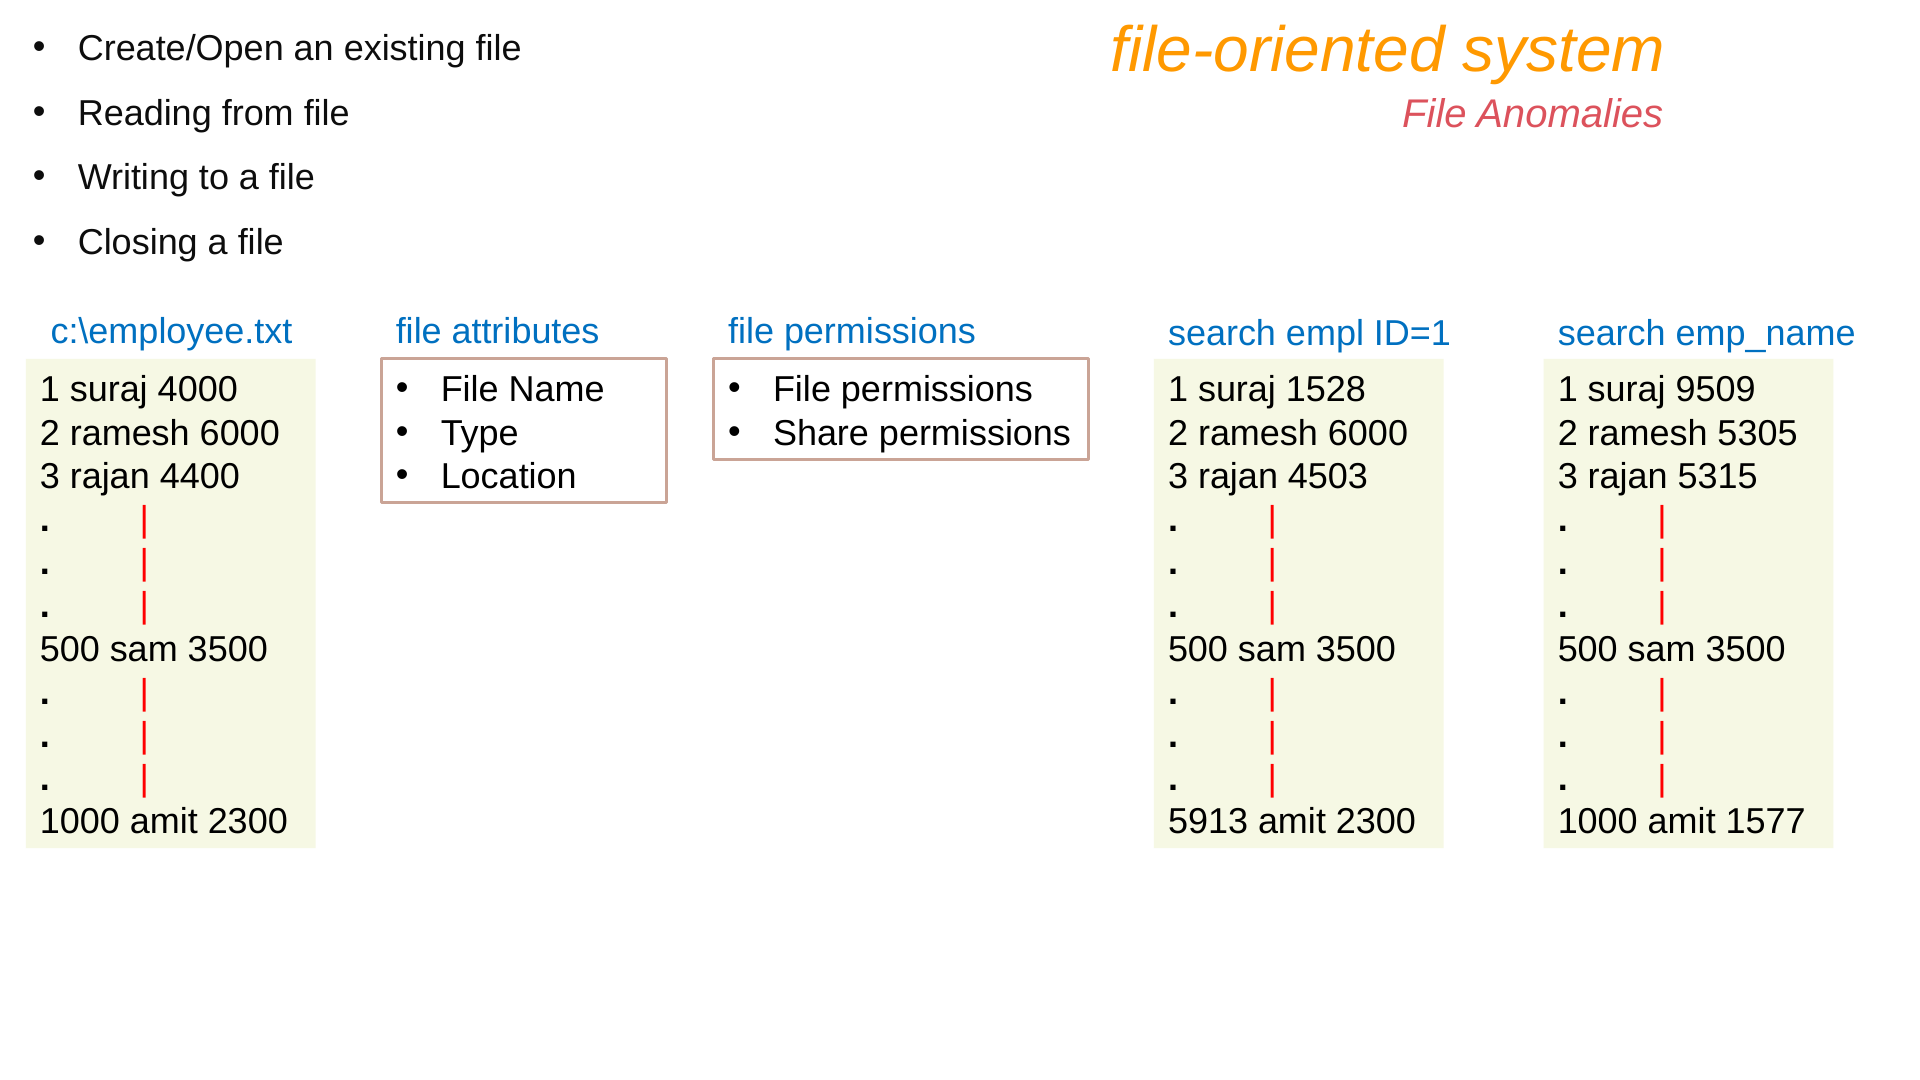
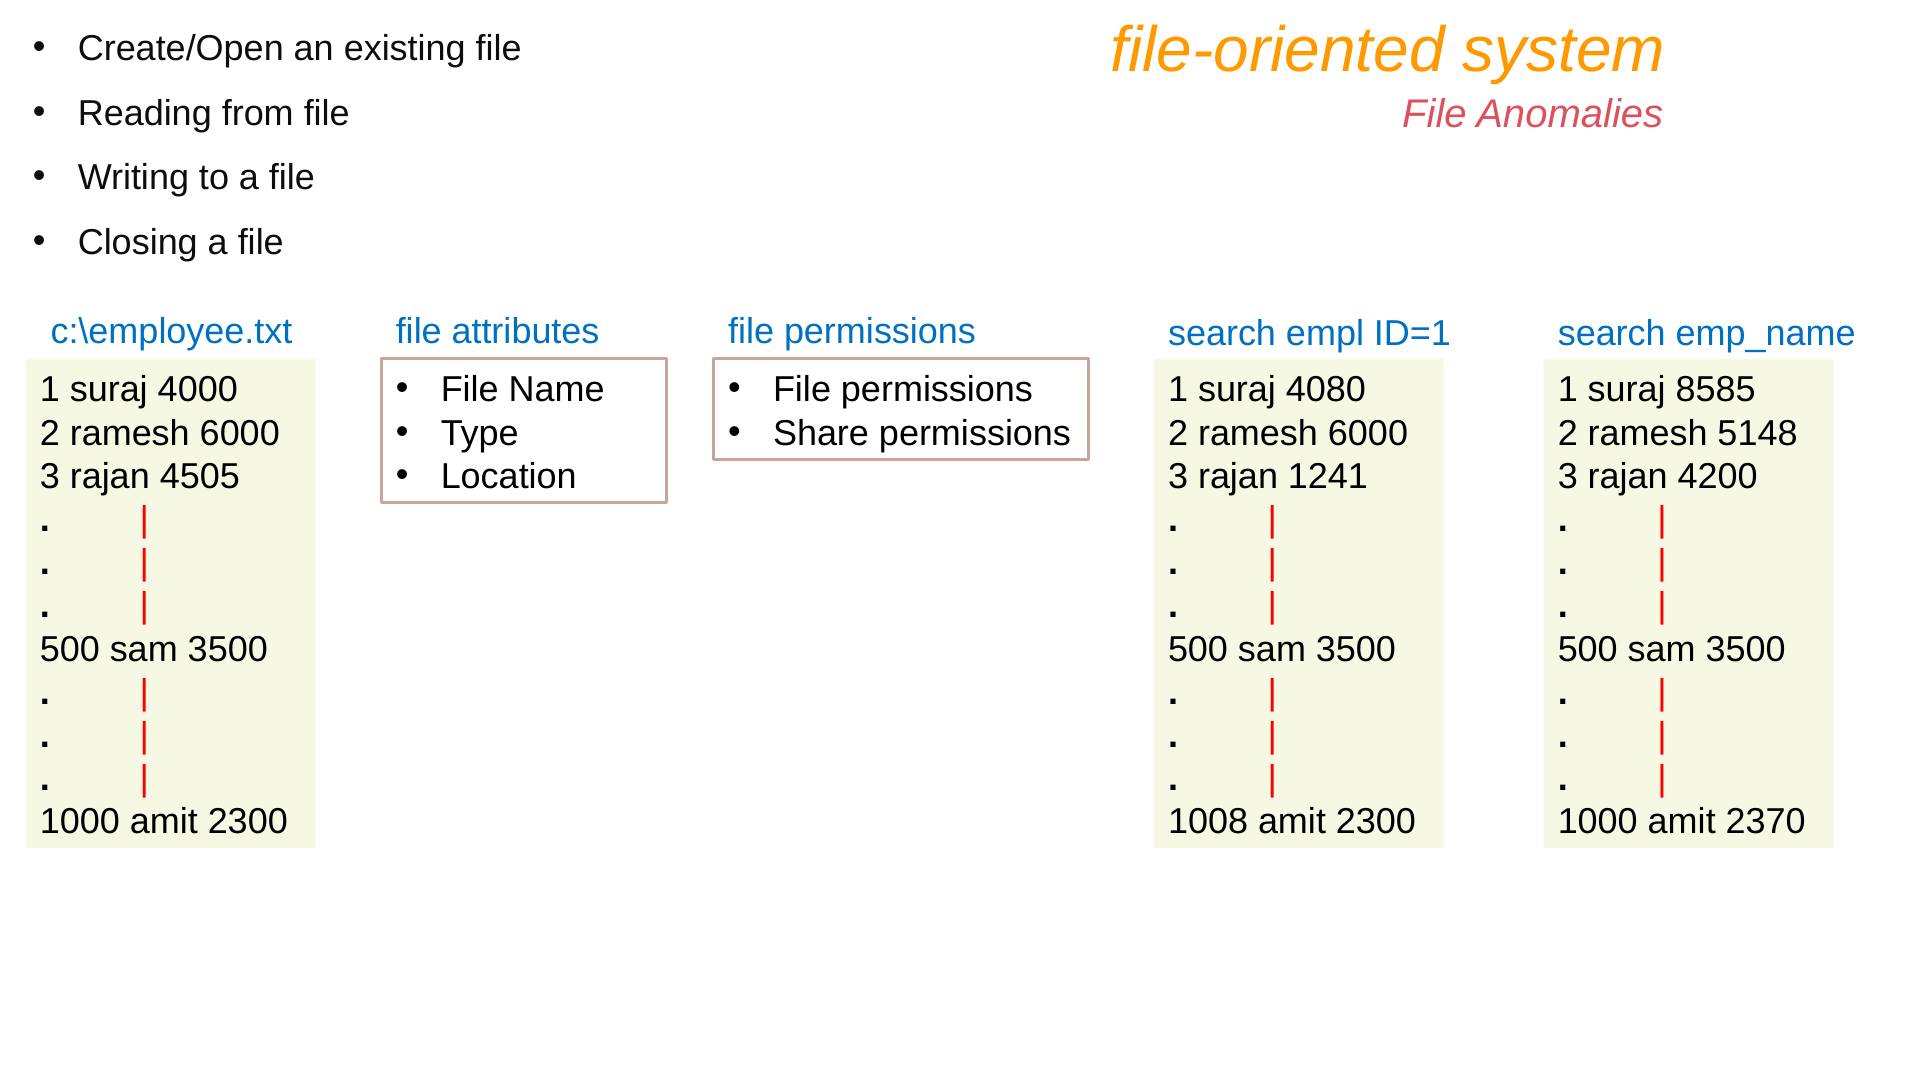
1528: 1528 -> 4080 (1326, 390)
9509: 9509 -> 8585 (1716, 390)
5305: 5305 -> 5148 (1758, 433)
4400: 4400 -> 4505 (200, 476)
4503: 4503 -> 1241 (1328, 476)
5315: 5315 -> 4200 (1718, 476)
5913: 5913 -> 1008 (1208, 822)
1577: 1577 -> 2370 (1766, 822)
